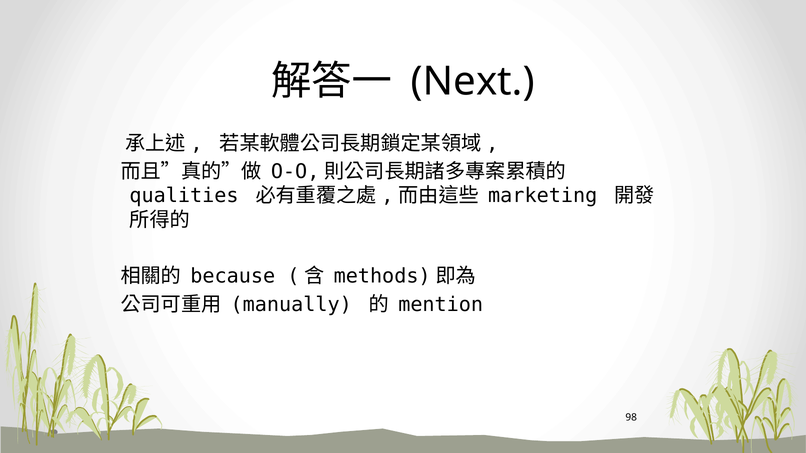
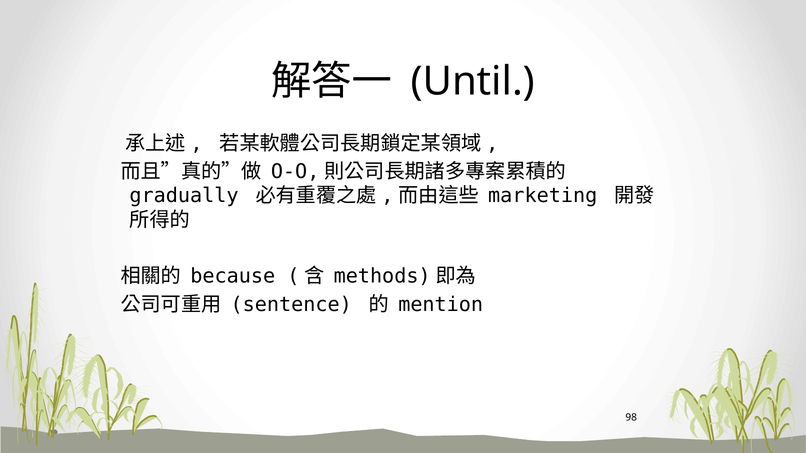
Next: Next -> Until (473, 81)
qualities: qualities -> gradually (184, 196)
manually: manually -> sentence (291, 305)
